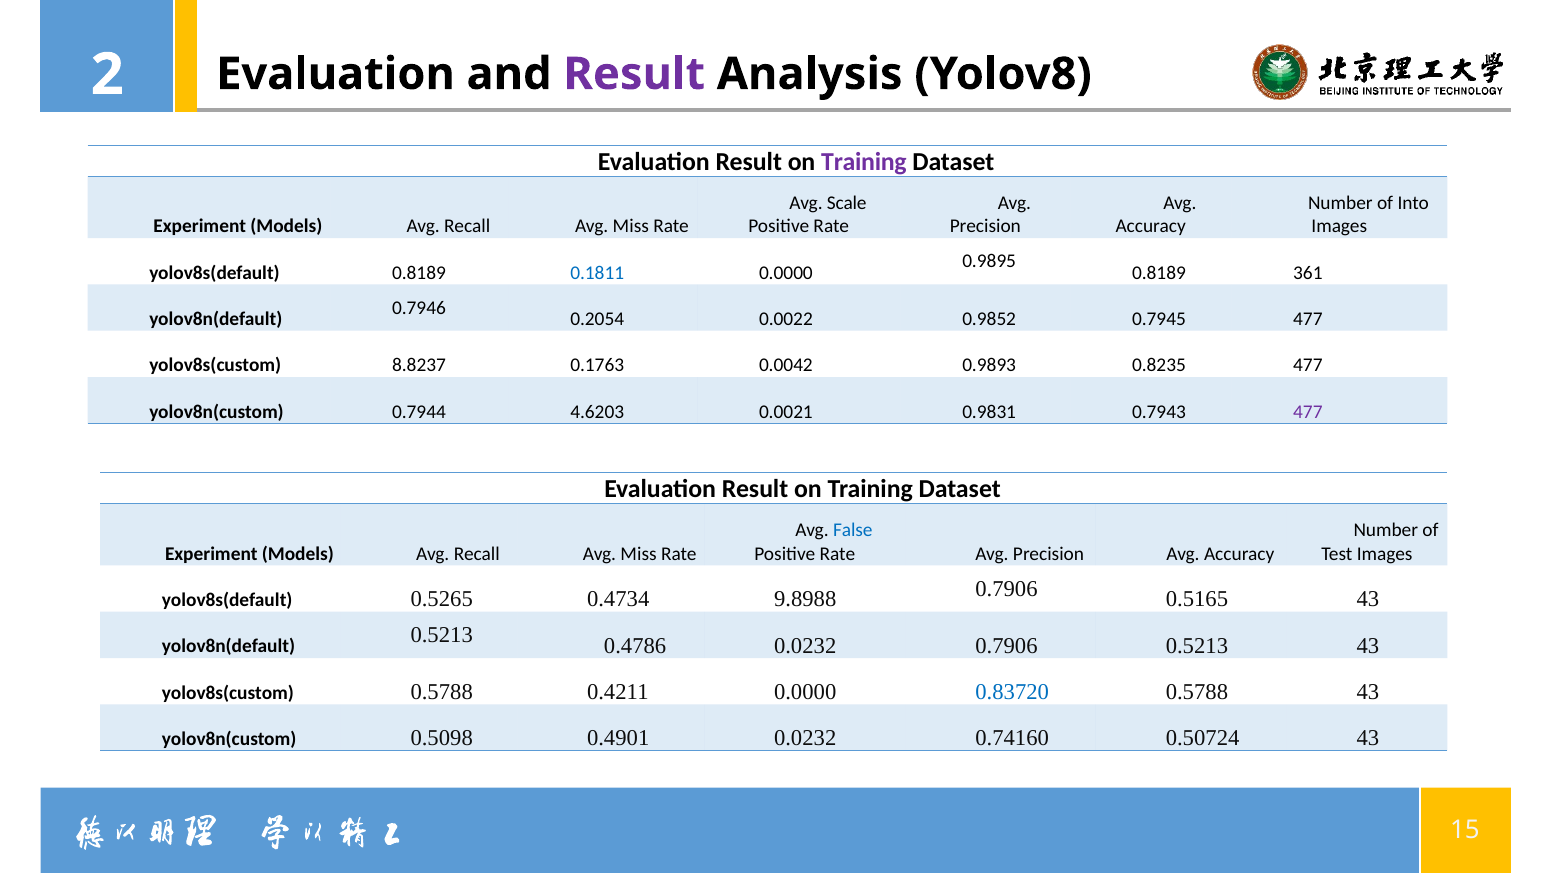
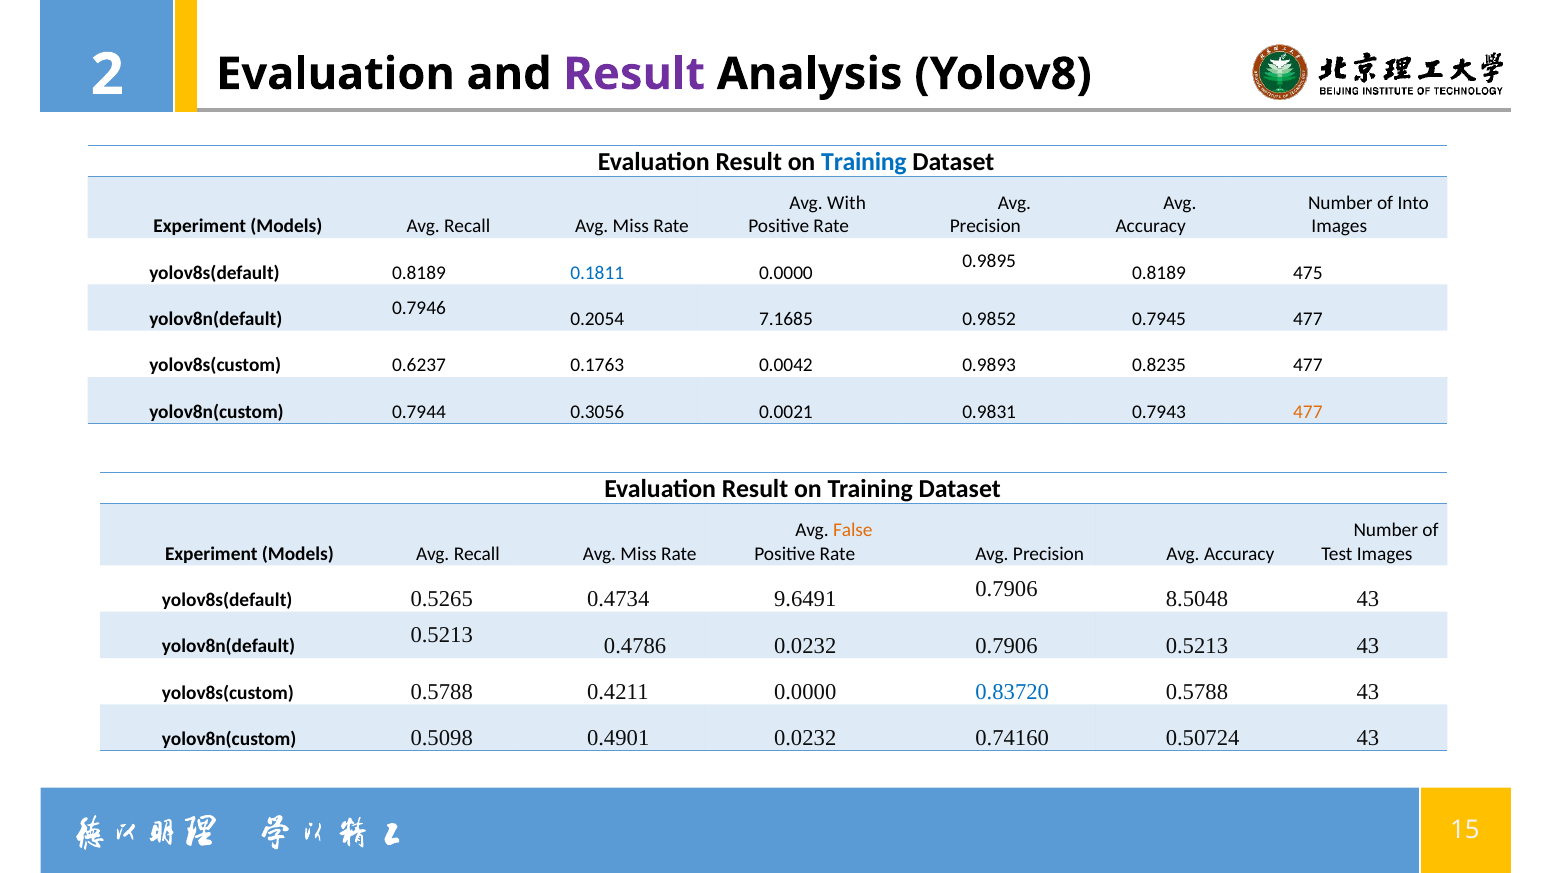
Training colour: purple -> blue (864, 161)
Scale: Scale -> With (847, 203)
361: 361 -> 475 (1308, 273)
0.0022: 0.0022 -> 7.1685 (786, 319)
8.8237: 8.8237 -> 0.6237 (419, 365)
4.6203: 4.6203 -> 0.3056 (597, 412)
477 colour: purple -> orange (1308, 412)
False colour: blue -> orange (853, 530)
9.8988: 9.8988 -> 9.6491 (805, 599)
0.5165: 0.5165 -> 8.5048 (1197, 599)
